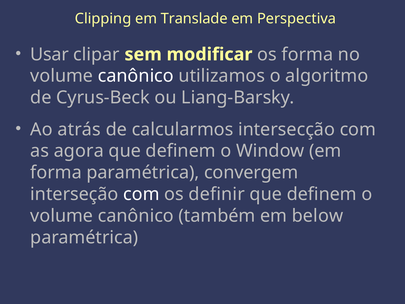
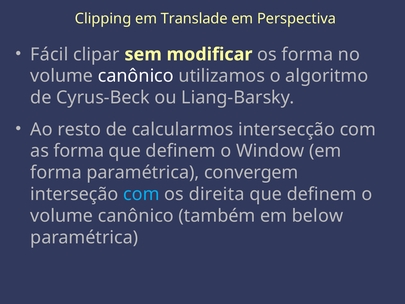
Usar: Usar -> Fácil (49, 54)
atrás: atrás -> resto (79, 129)
as agora: agora -> forma (79, 151)
com colour: white -> light blue (141, 194)
definir: definir -> direita (217, 194)
